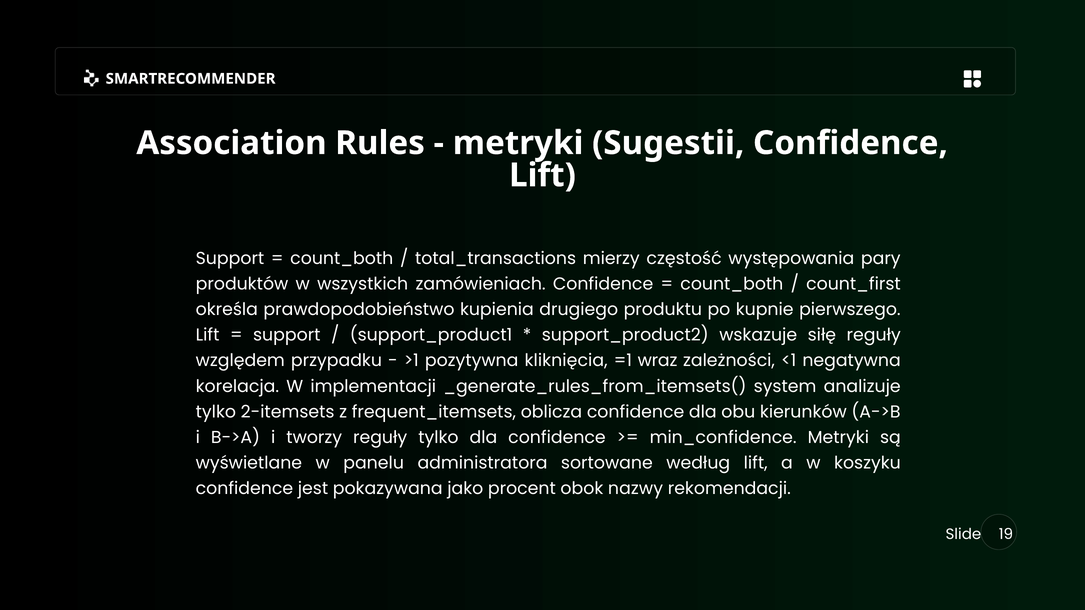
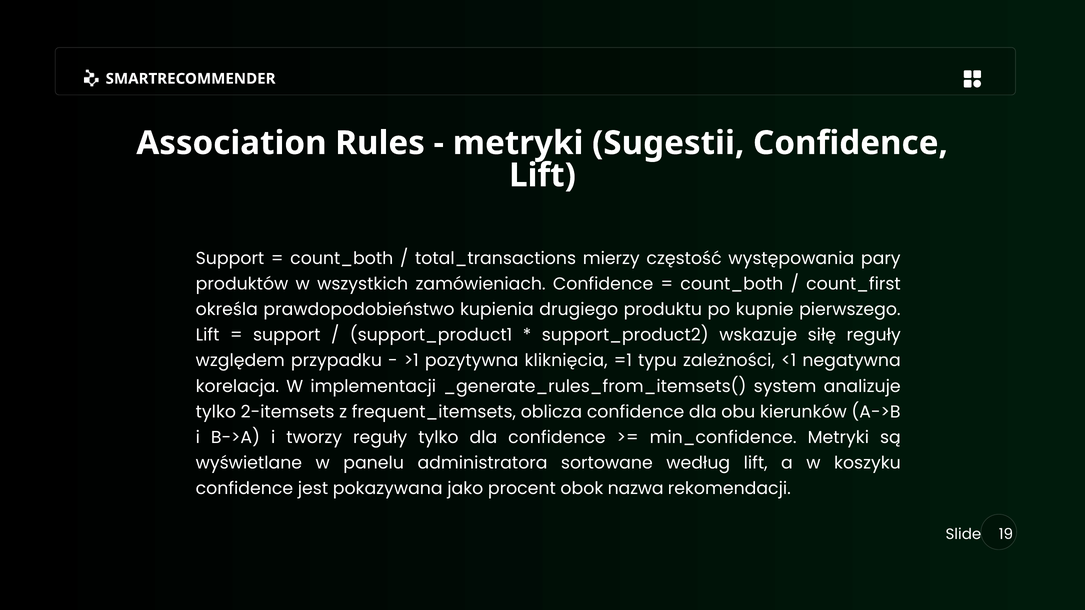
wraz: wraz -> typu (657, 361)
nazwy: nazwy -> nazwa (636, 489)
